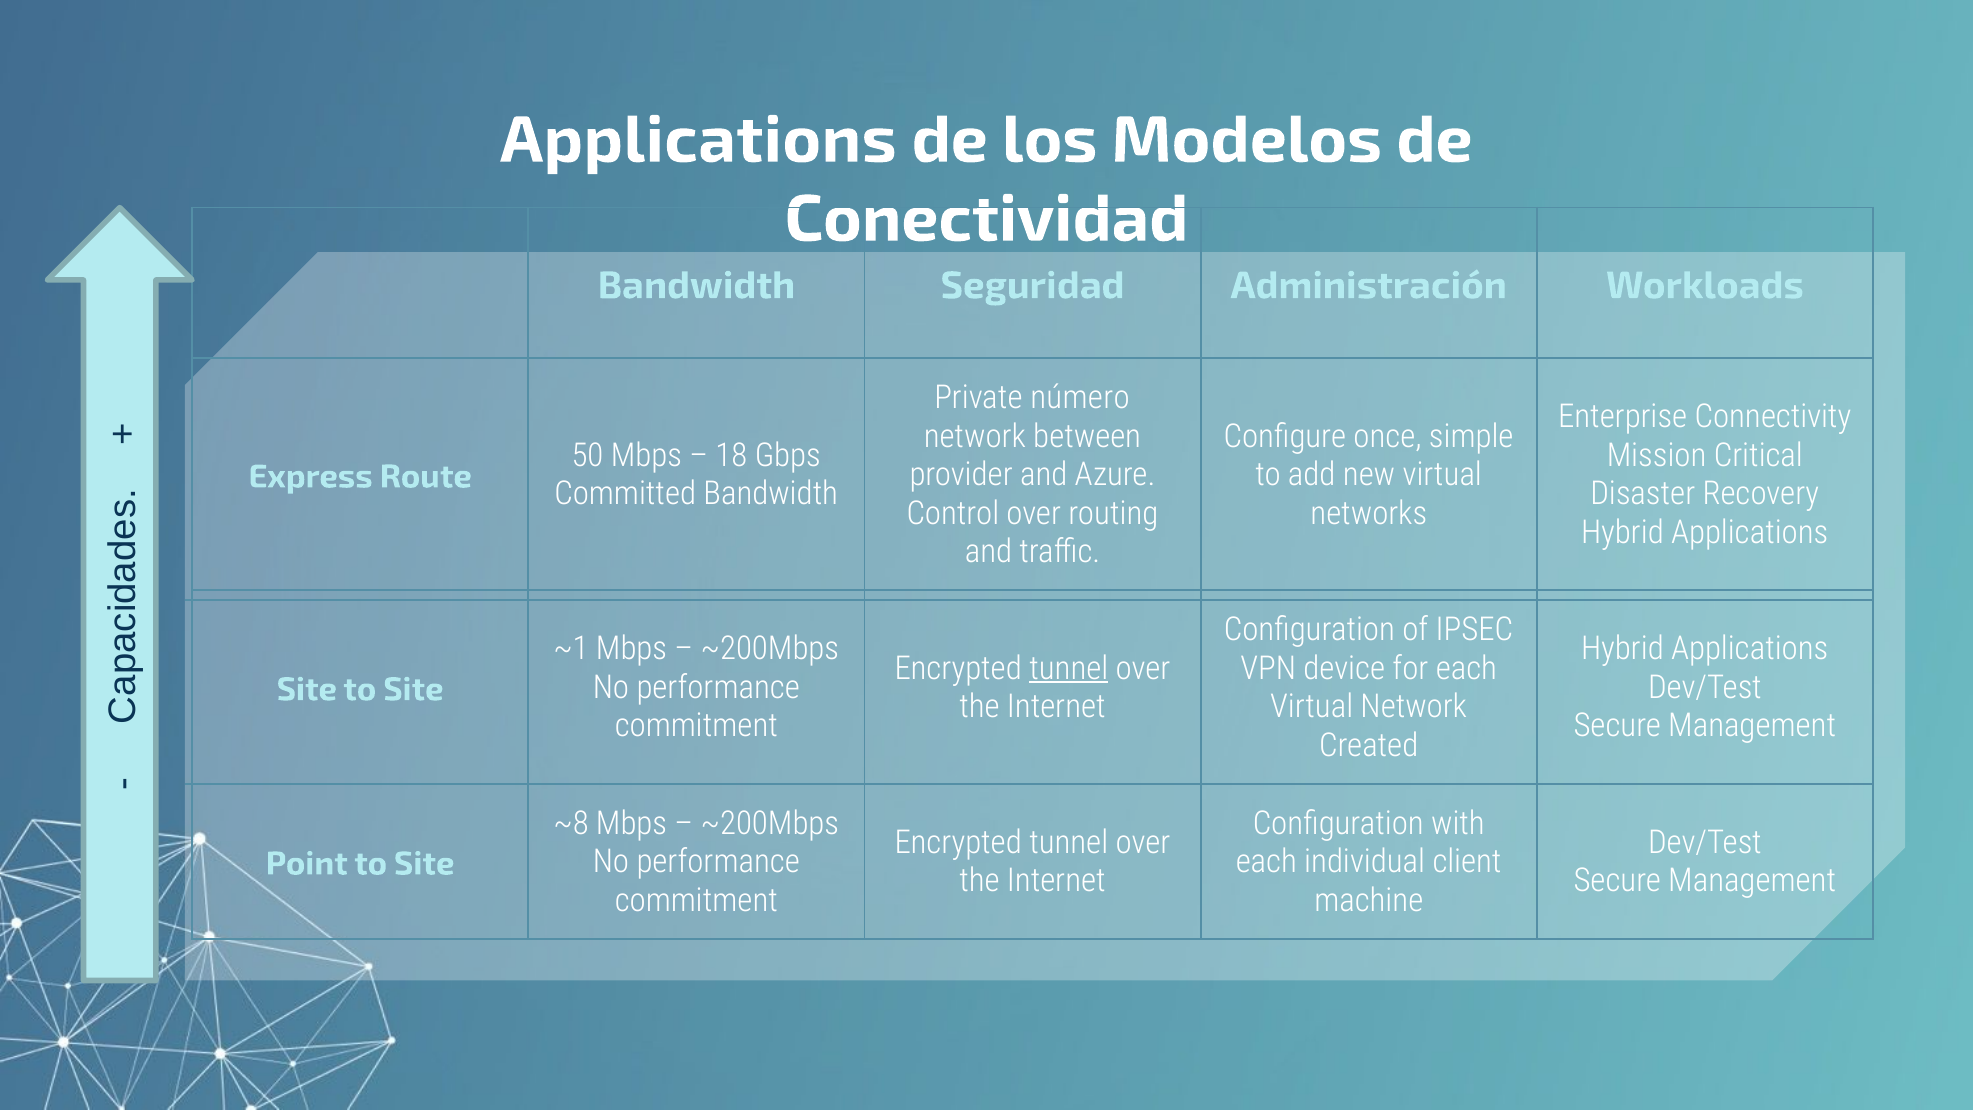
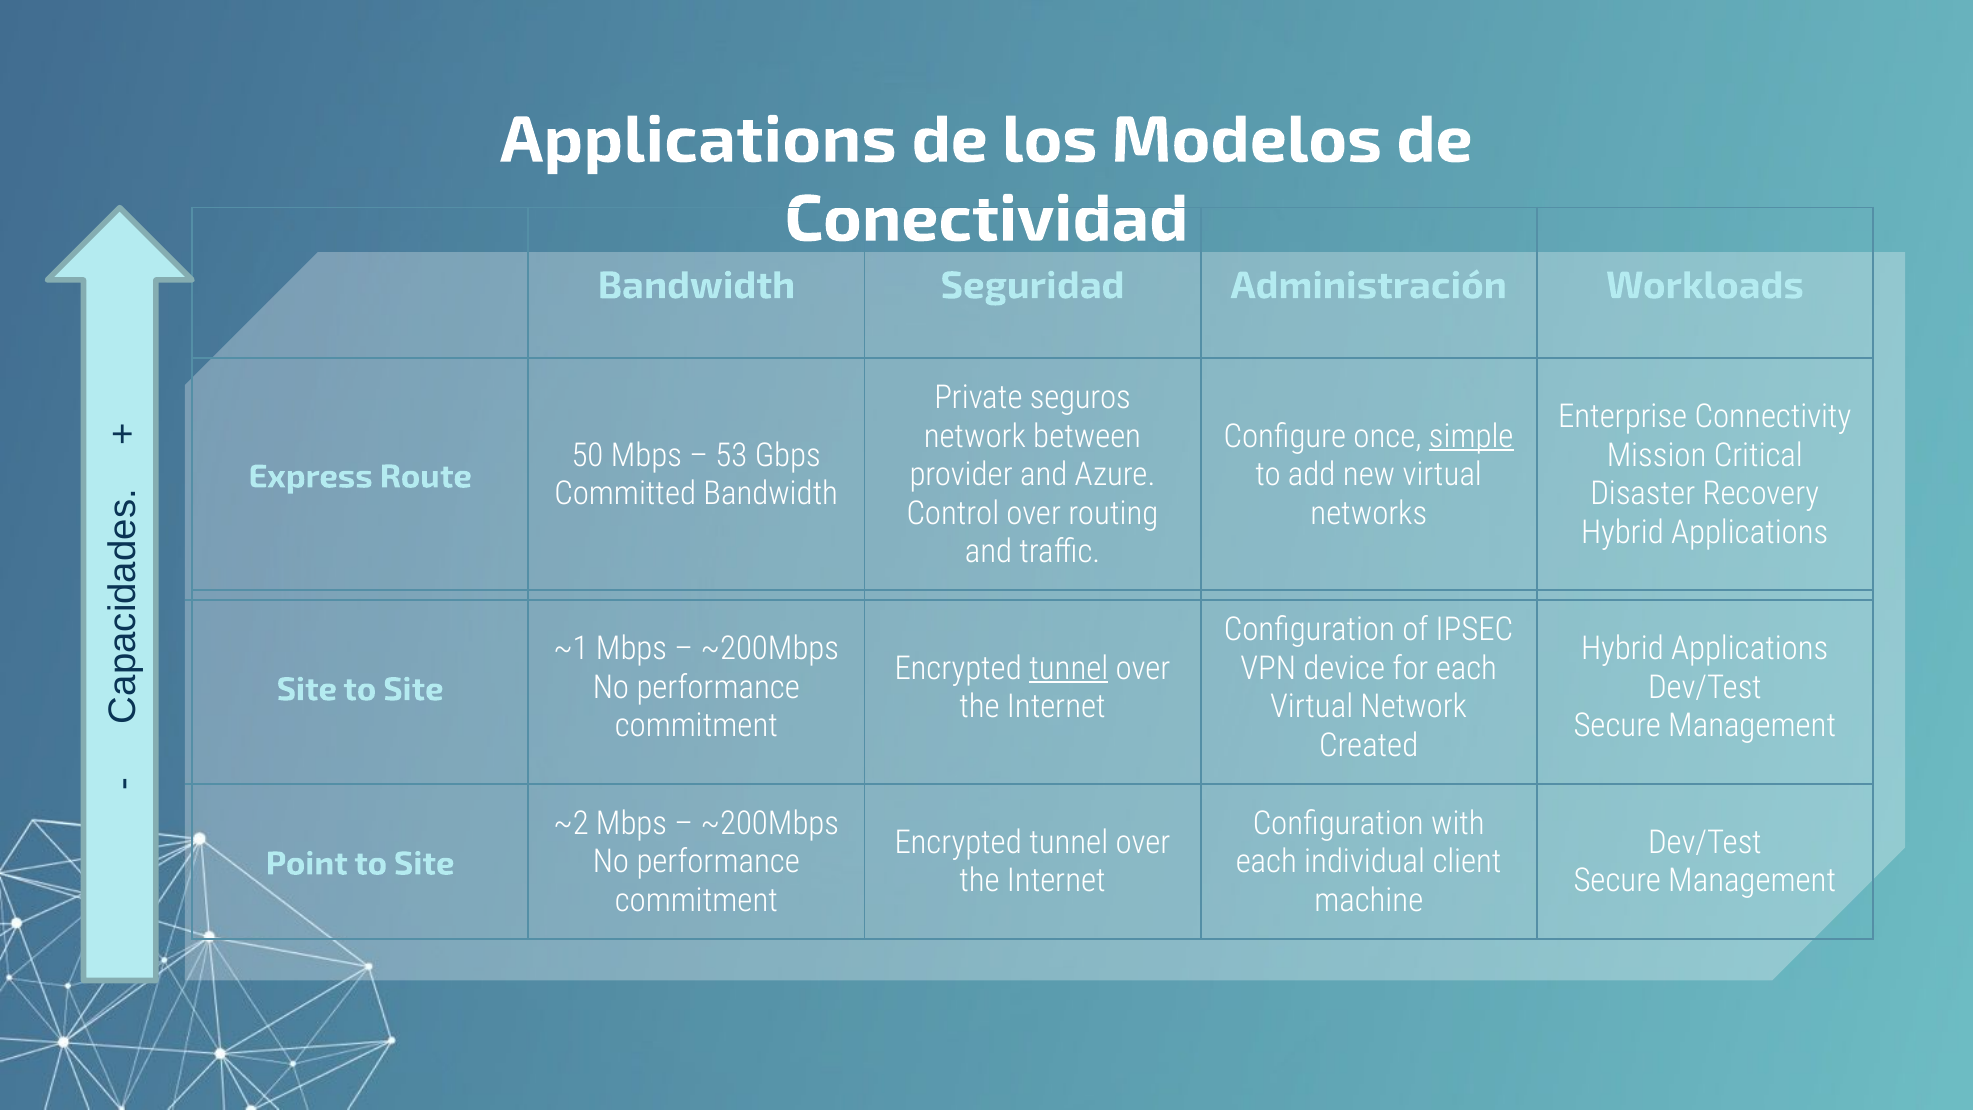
número: número -> seguros (1080, 398)
simple underline: none -> present (1471, 436)
18: 18 -> 53 (731, 455)
~8: ~8 -> ~2 (571, 823)
